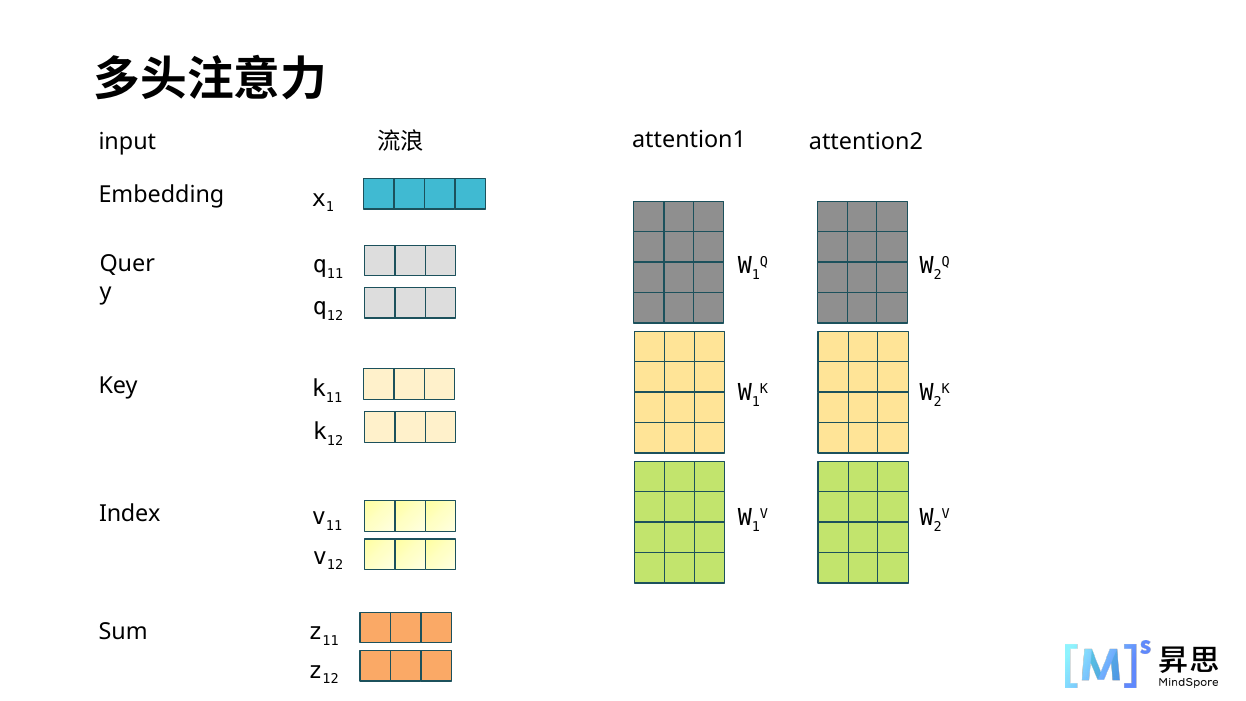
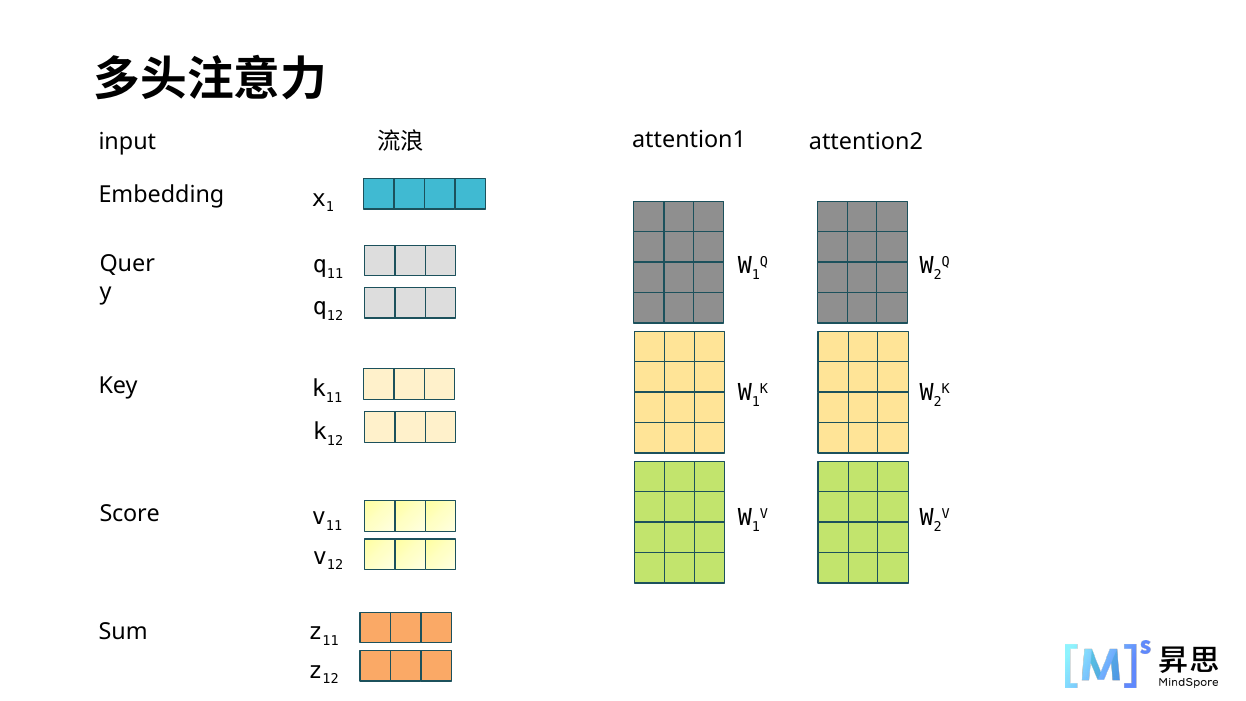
Index: Index -> Score (130, 514)
